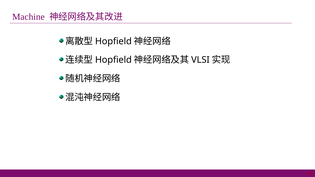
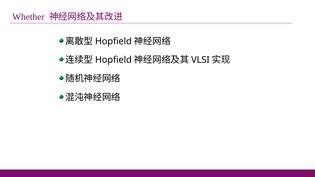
Machine: Machine -> Whether (28, 17)
